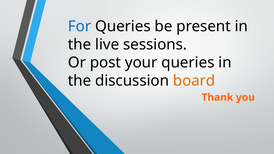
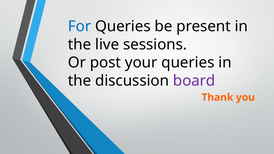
board colour: orange -> purple (194, 81)
